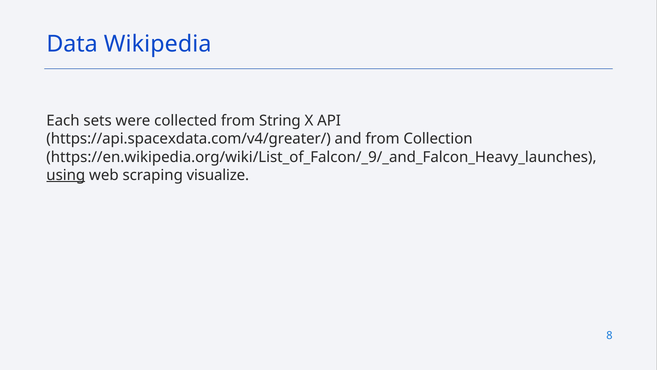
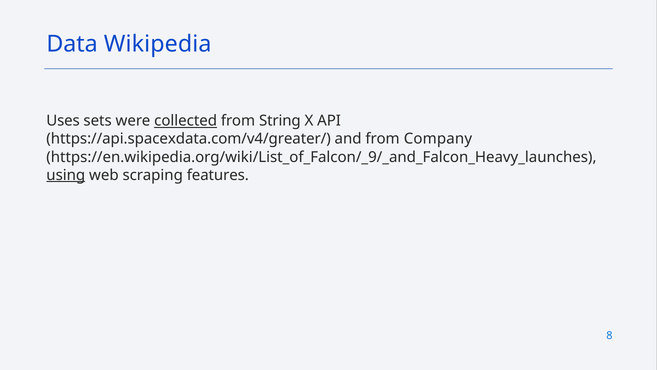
Each: Each -> Uses (63, 121)
collected underline: none -> present (186, 121)
Collection: Collection -> Company (438, 139)
visualize: visualize -> features (218, 175)
